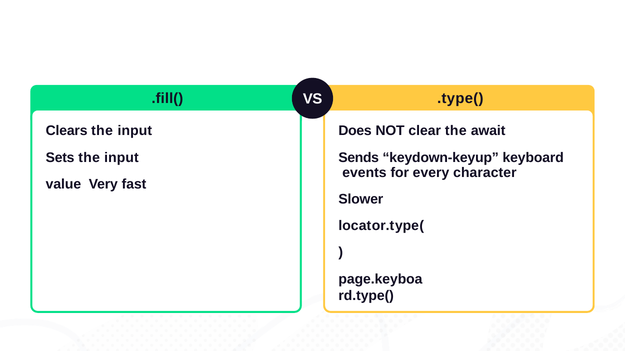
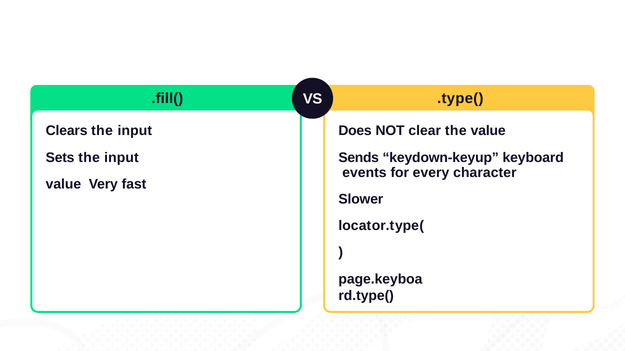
the await: await -> value (488, 131)
